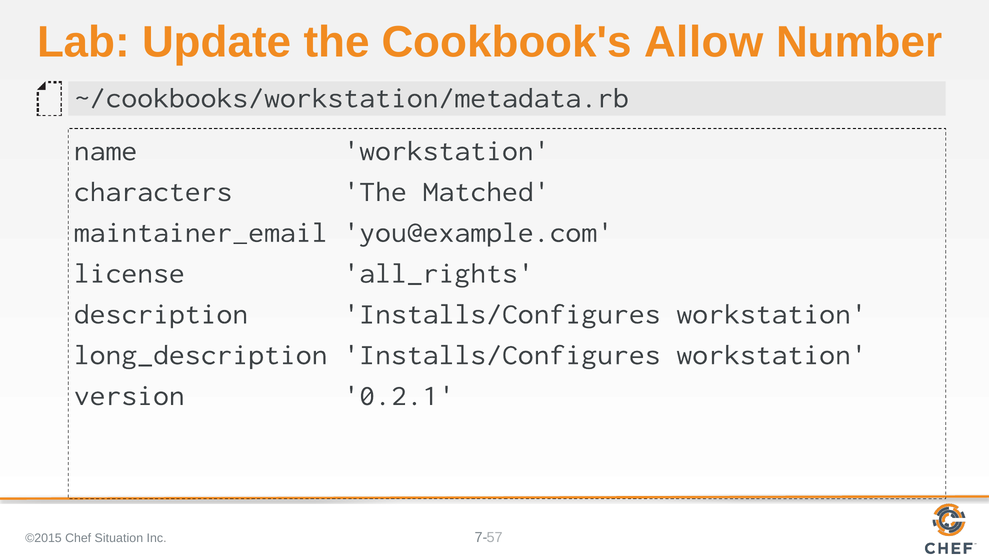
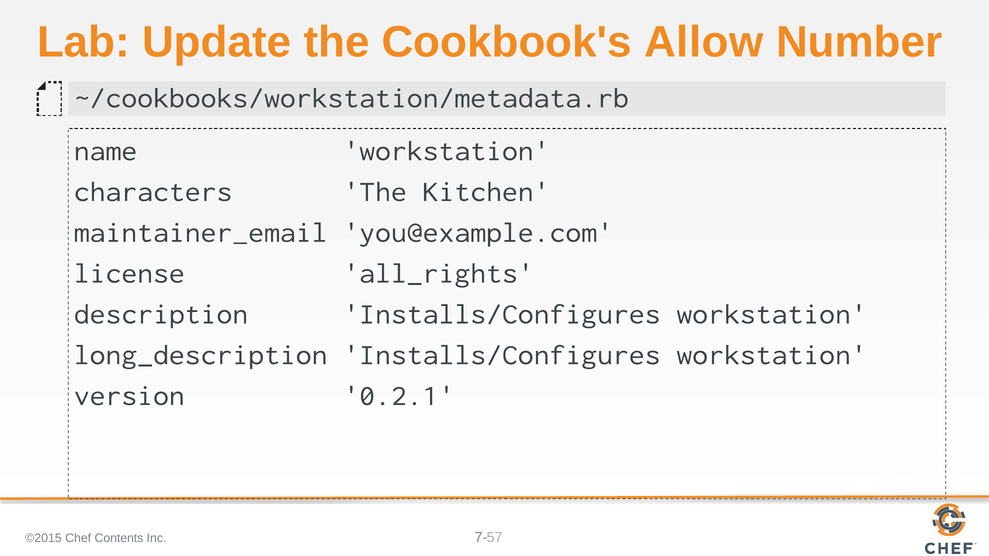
Matched: Matched -> Kitchen (486, 192)
Situation: Situation -> Contents (119, 538)
